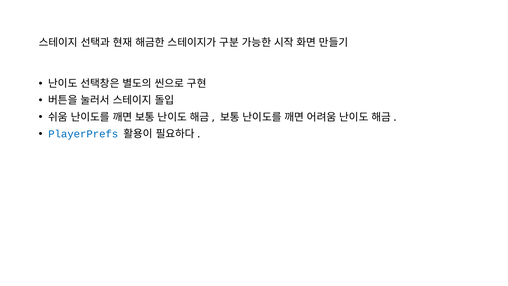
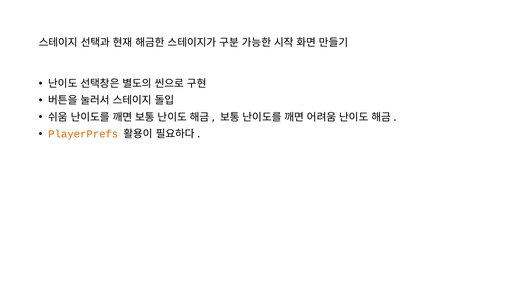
PlayerPrefs colour: blue -> orange (83, 134)
